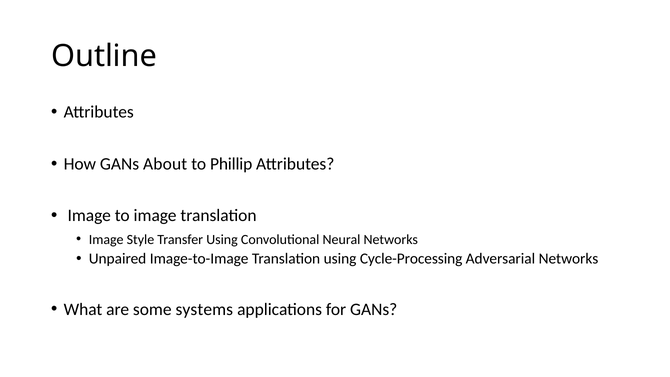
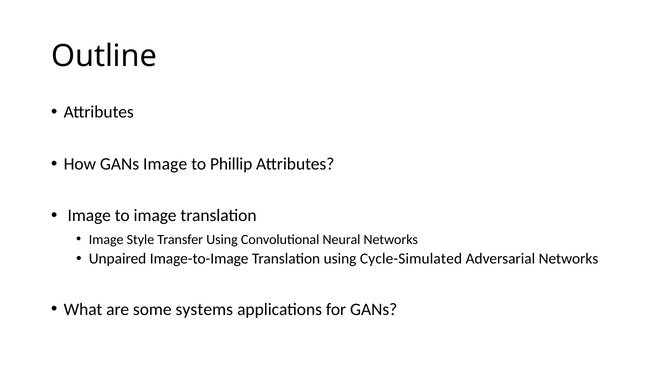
GANs About: About -> Image (165, 164)
Cycle-Processing: Cycle-Processing -> Cycle-Simulated (411, 259)
